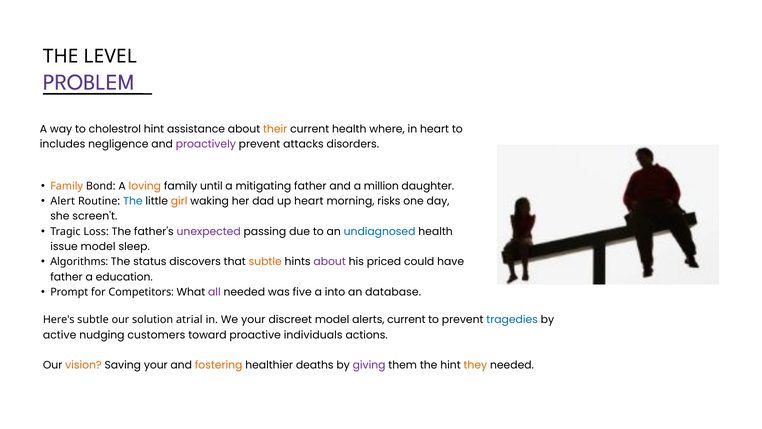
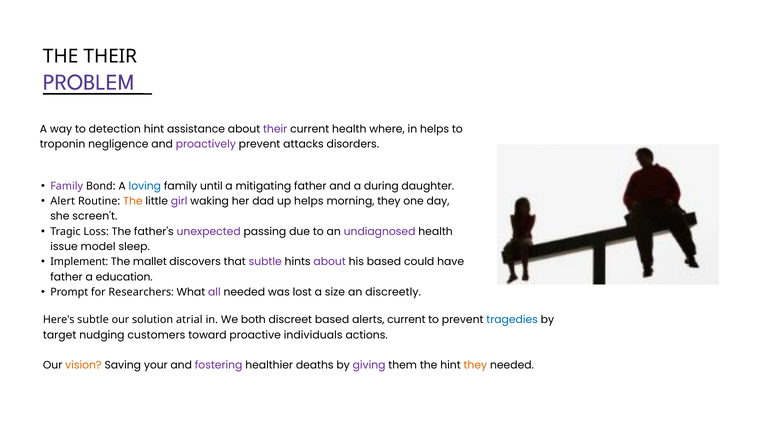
THE LEVEL: LEVEL -> THEIR (110, 56)
cholestrol: cholestrol -> detection (115, 129)
their colour: orange -> purple (275, 129)
in heart: heart -> helps (435, 129)
includes: includes -> troponin (63, 144)
Family colour: orange -> purple (67, 186)
loving colour: orange -> blue (145, 186)
million: million -> during (381, 186)
The colour: blue -> orange (133, 201)
girl colour: orange -> purple (179, 201)
up heart: heart -> helps (309, 201)
morning risks: risks -> they (389, 201)
undiagnosed colour: blue -> purple (380, 231)
Algorithms: Algorithms -> Implement (78, 262)
status: status -> mallet (150, 262)
subtle colour: orange -> purple (265, 262)
his priced: priced -> based (384, 262)
Competitors: Competitors -> Researchers (140, 292)
five: five -> lost (302, 292)
into: into -> size (335, 292)
database: database -> discreetly (393, 292)
We your: your -> both (253, 320)
discreet model: model -> based (332, 320)
active: active -> target (60, 335)
fostering colour: orange -> purple (219, 365)
